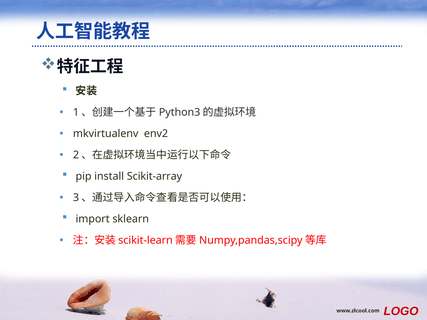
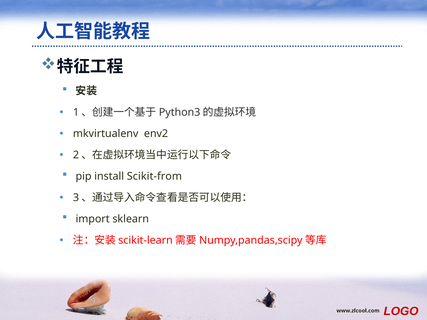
Scikit-array: Scikit-array -> Scikit-from (154, 177)
